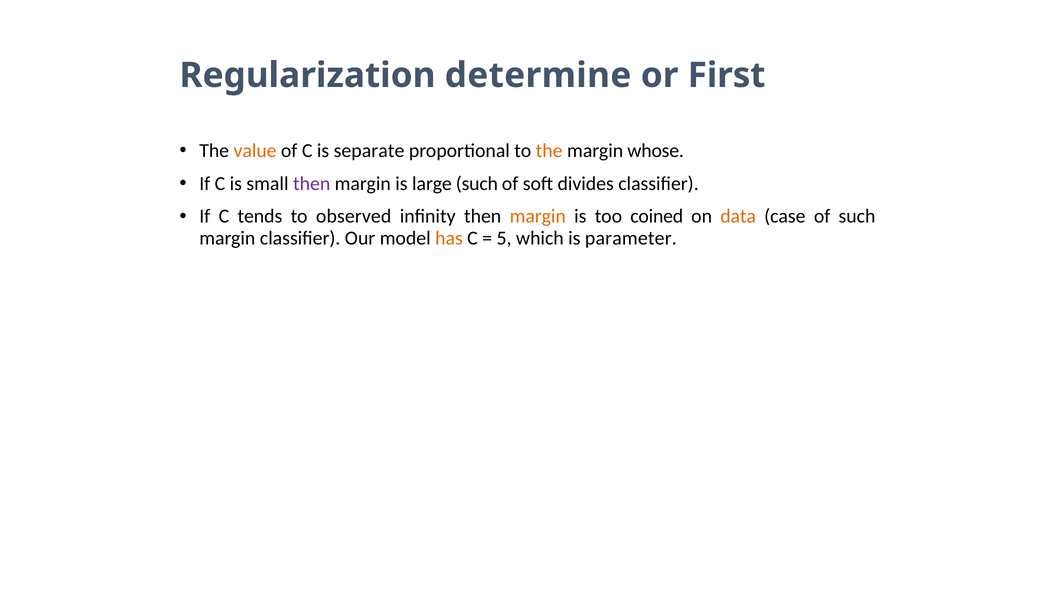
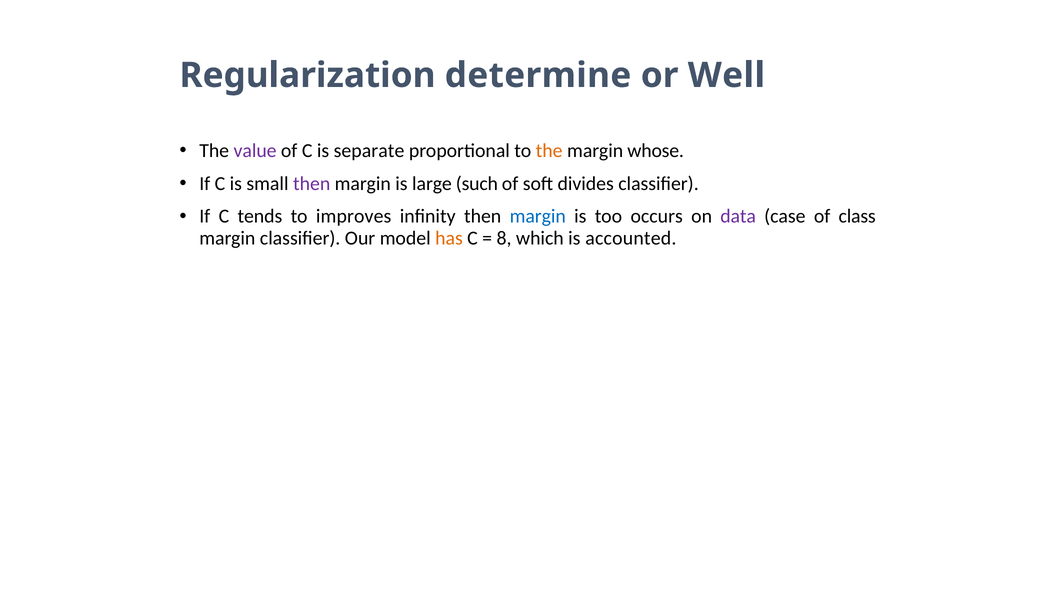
First: First -> Well (726, 75)
value colour: orange -> purple (255, 151)
observed: observed -> improves (354, 216)
margin colour: orange -> blue (538, 216)
coined: coined -> occurs (657, 216)
data colour: orange -> purple (738, 216)
of such: such -> class (857, 216)
5: 5 -> 8 (504, 238)
parameter: parameter -> accounted (631, 238)
